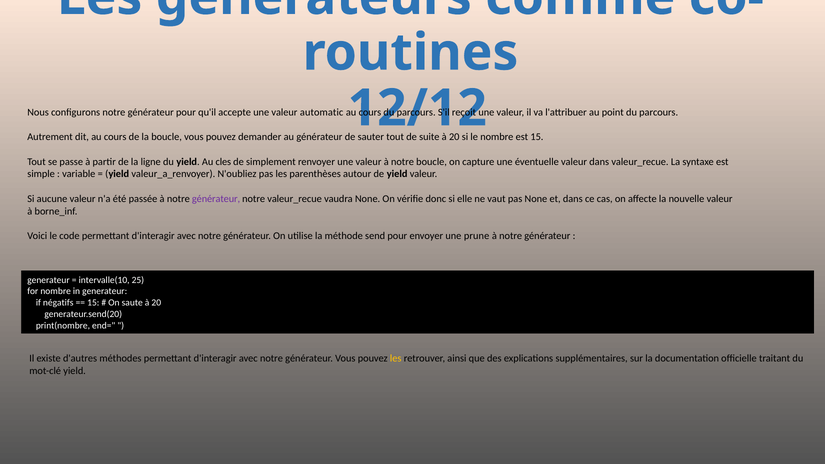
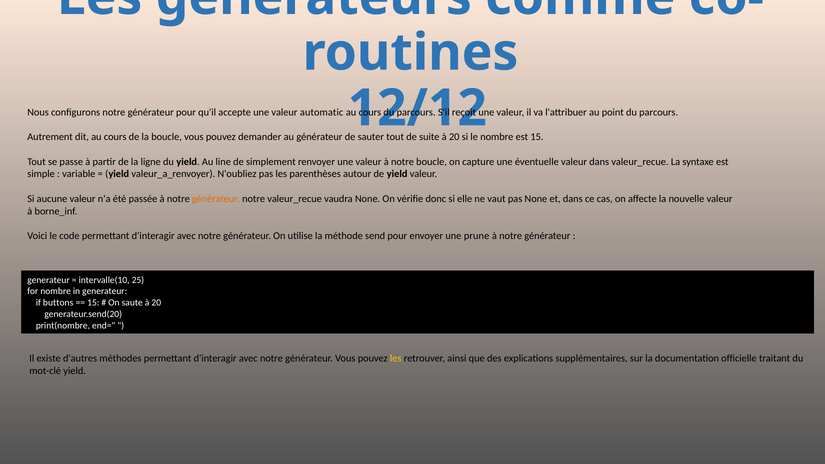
cles: cles -> line (223, 162)
générateur colour: purple -> orange (216, 199)
négatifs: négatifs -> buttons (58, 303)
